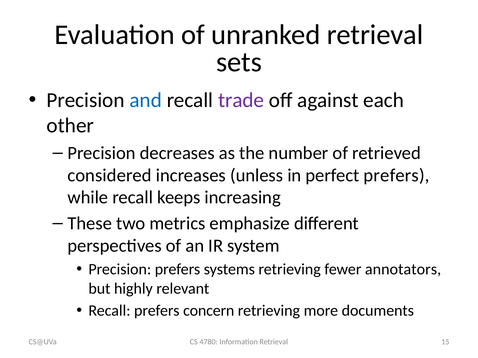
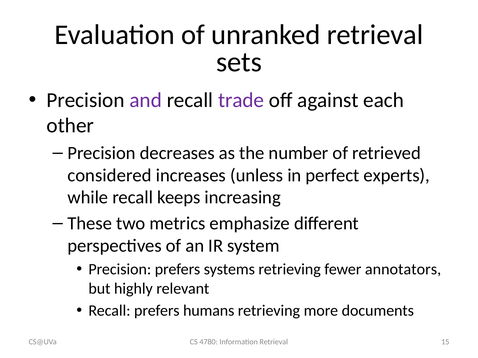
and colour: blue -> purple (146, 100)
perfect prefers: prefers -> experts (397, 175)
concern: concern -> humans (209, 311)
